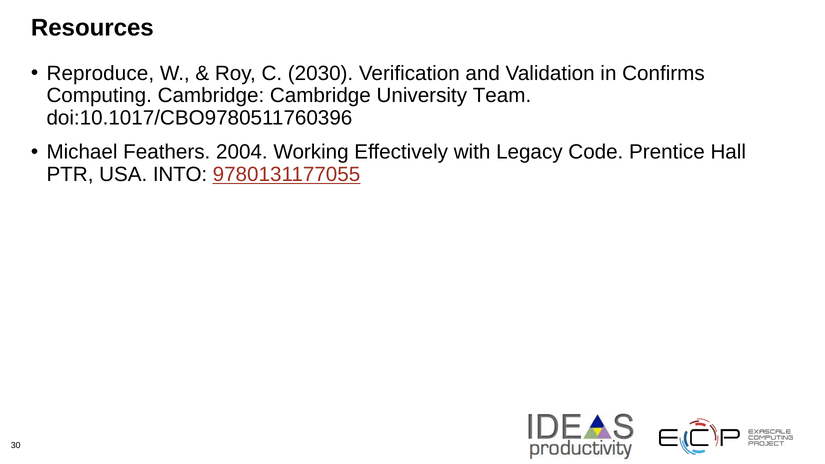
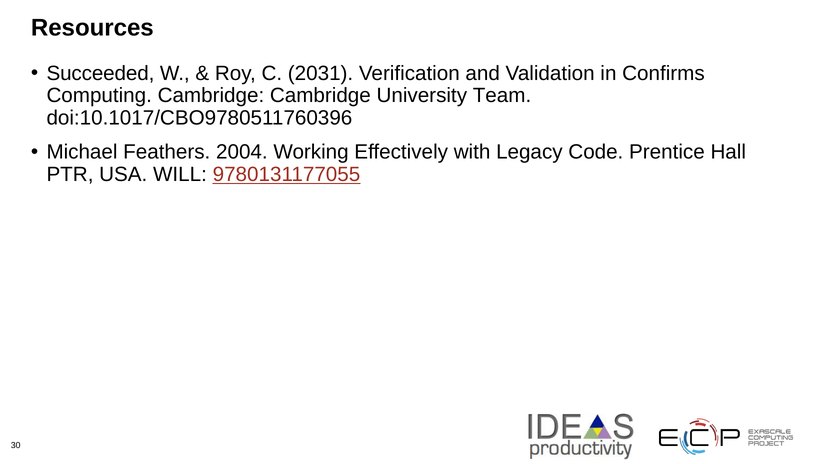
Reproduce: Reproduce -> Succeeded (100, 73)
2030: 2030 -> 2031 (321, 73)
INTO: INTO -> WILL (180, 175)
